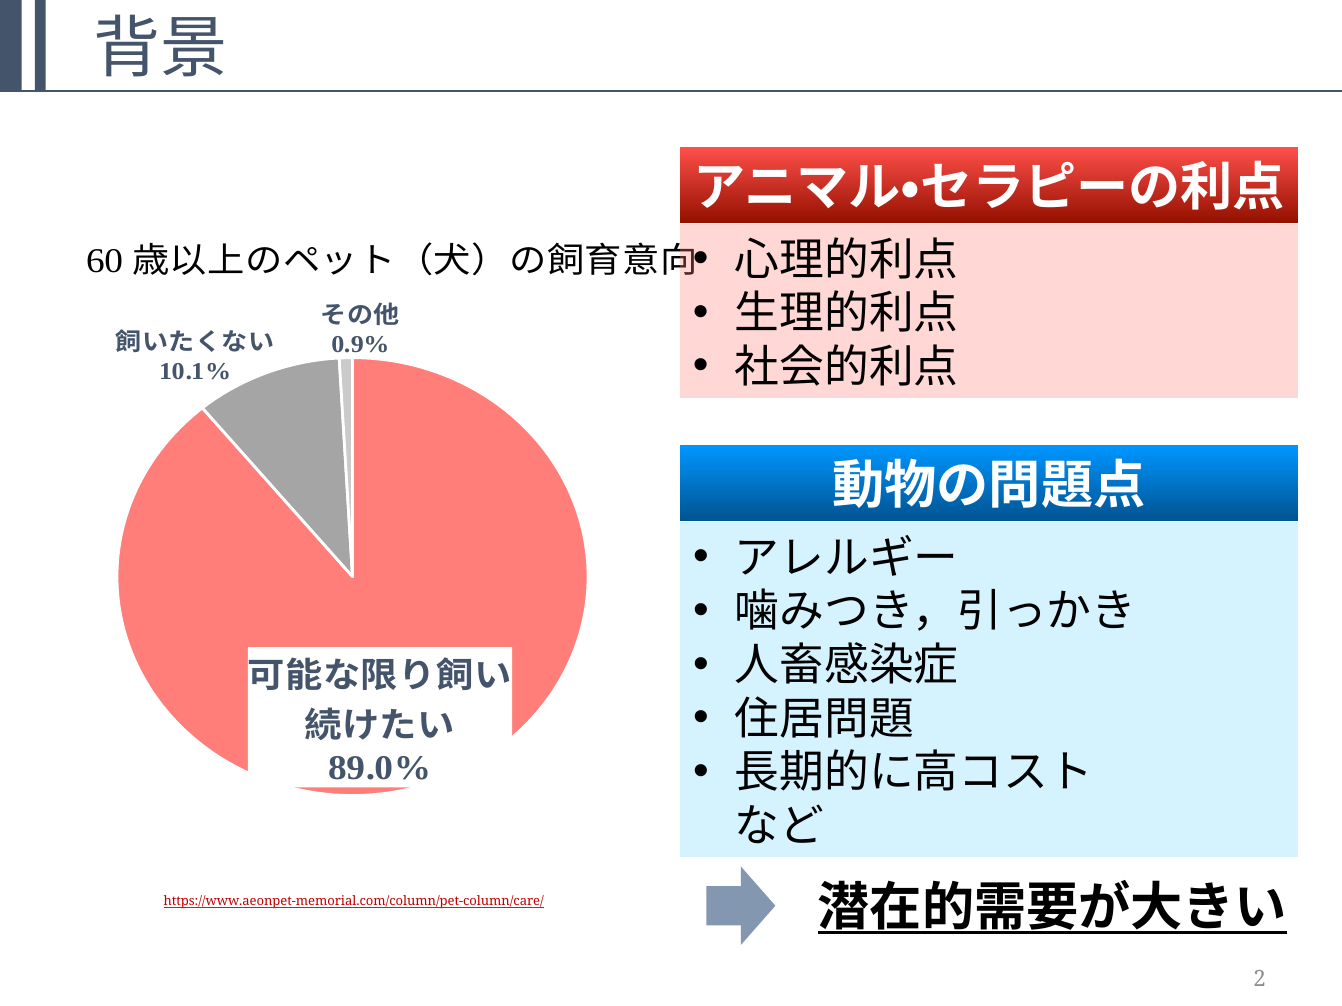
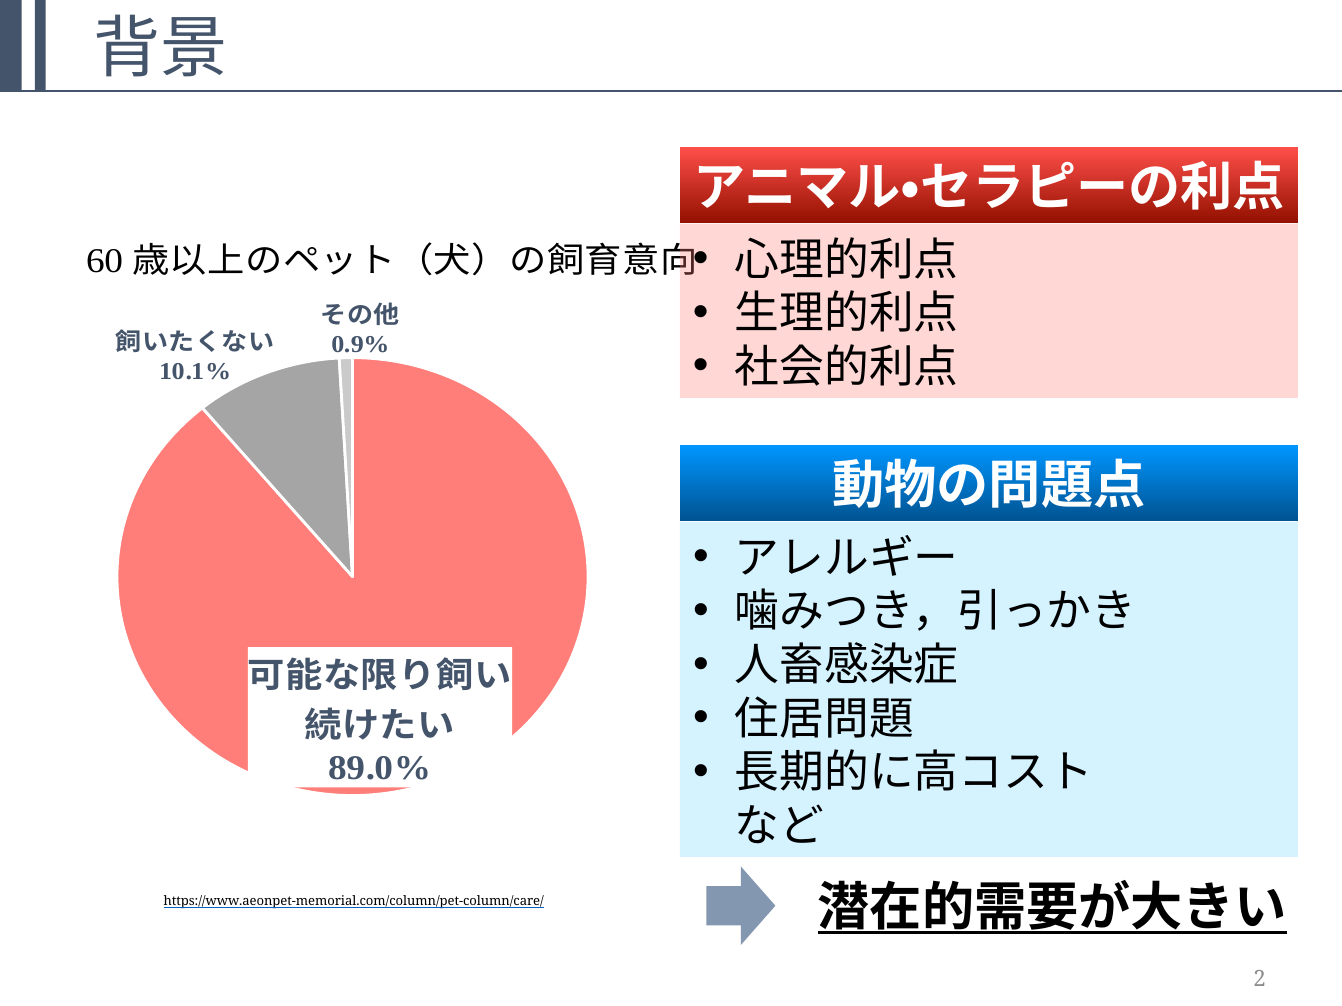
https://www.aeonpet-memorial.com/column/pet-column/care/ colour: red -> black (354, 901)
